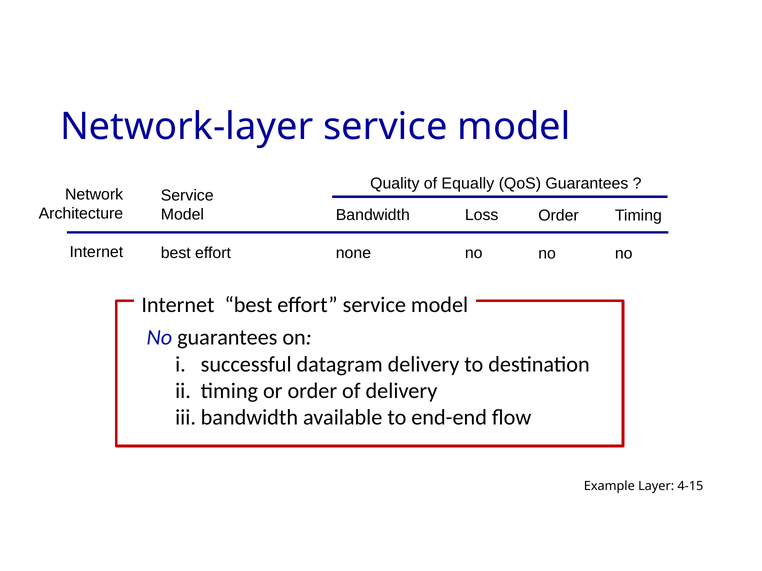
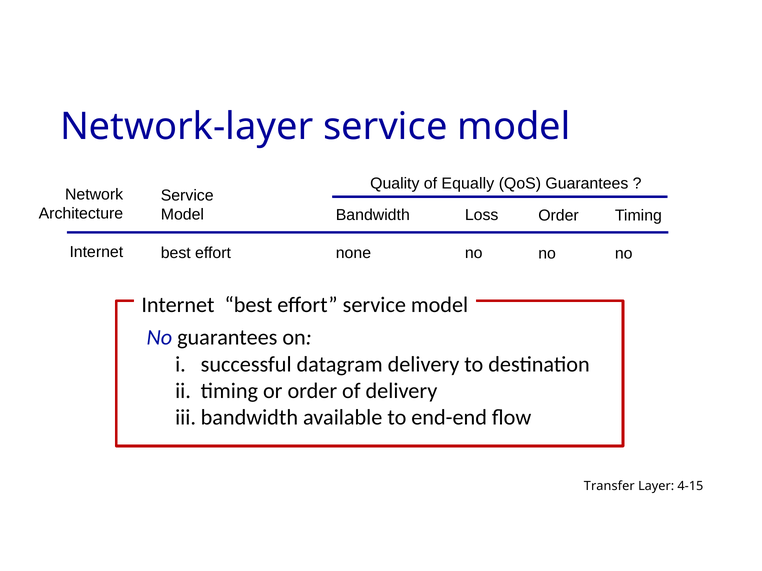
Example: Example -> Transfer (609, 486)
